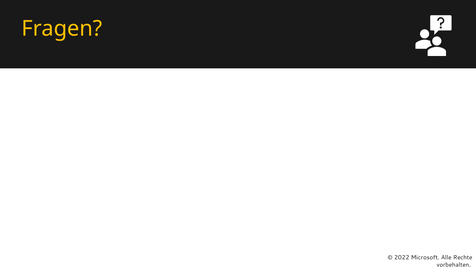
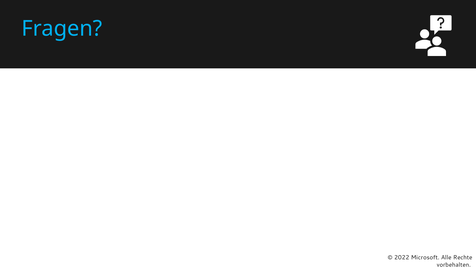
Fragen colour: yellow -> light blue (62, 28)
